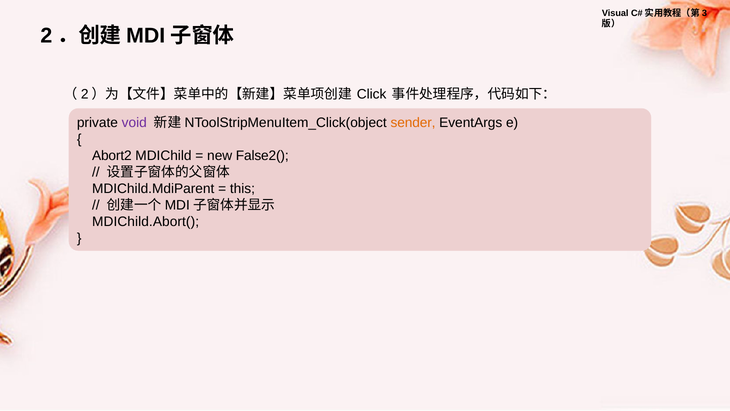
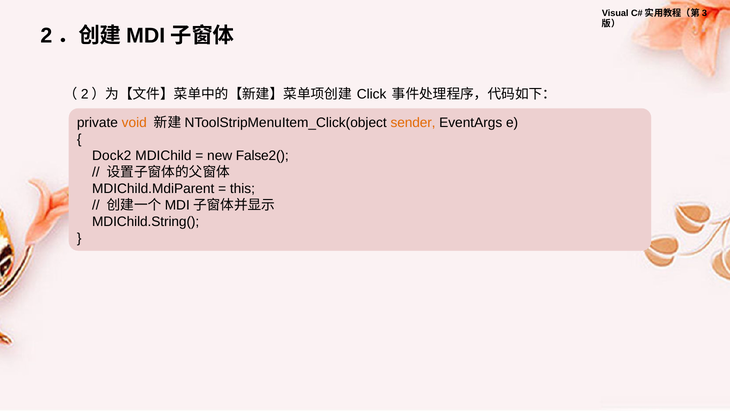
void colour: purple -> orange (134, 123)
Abort2: Abort2 -> Dock2 (112, 156)
MDIChild.Abort(: MDIChild.Abort( -> MDIChild.String( (146, 221)
